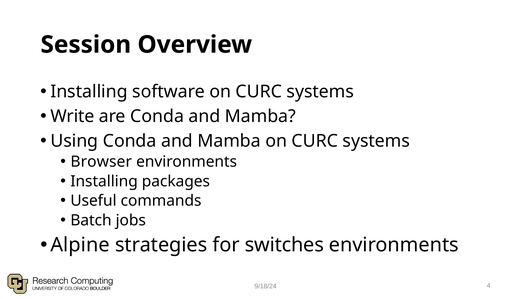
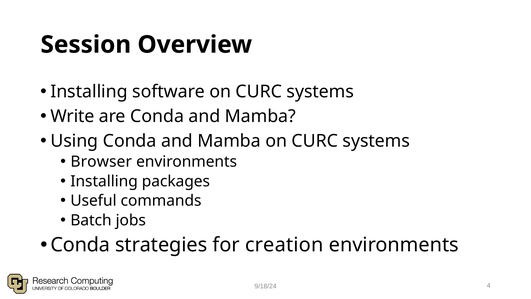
Alpine: Alpine -> Conda (80, 245)
switches: switches -> creation (284, 245)
